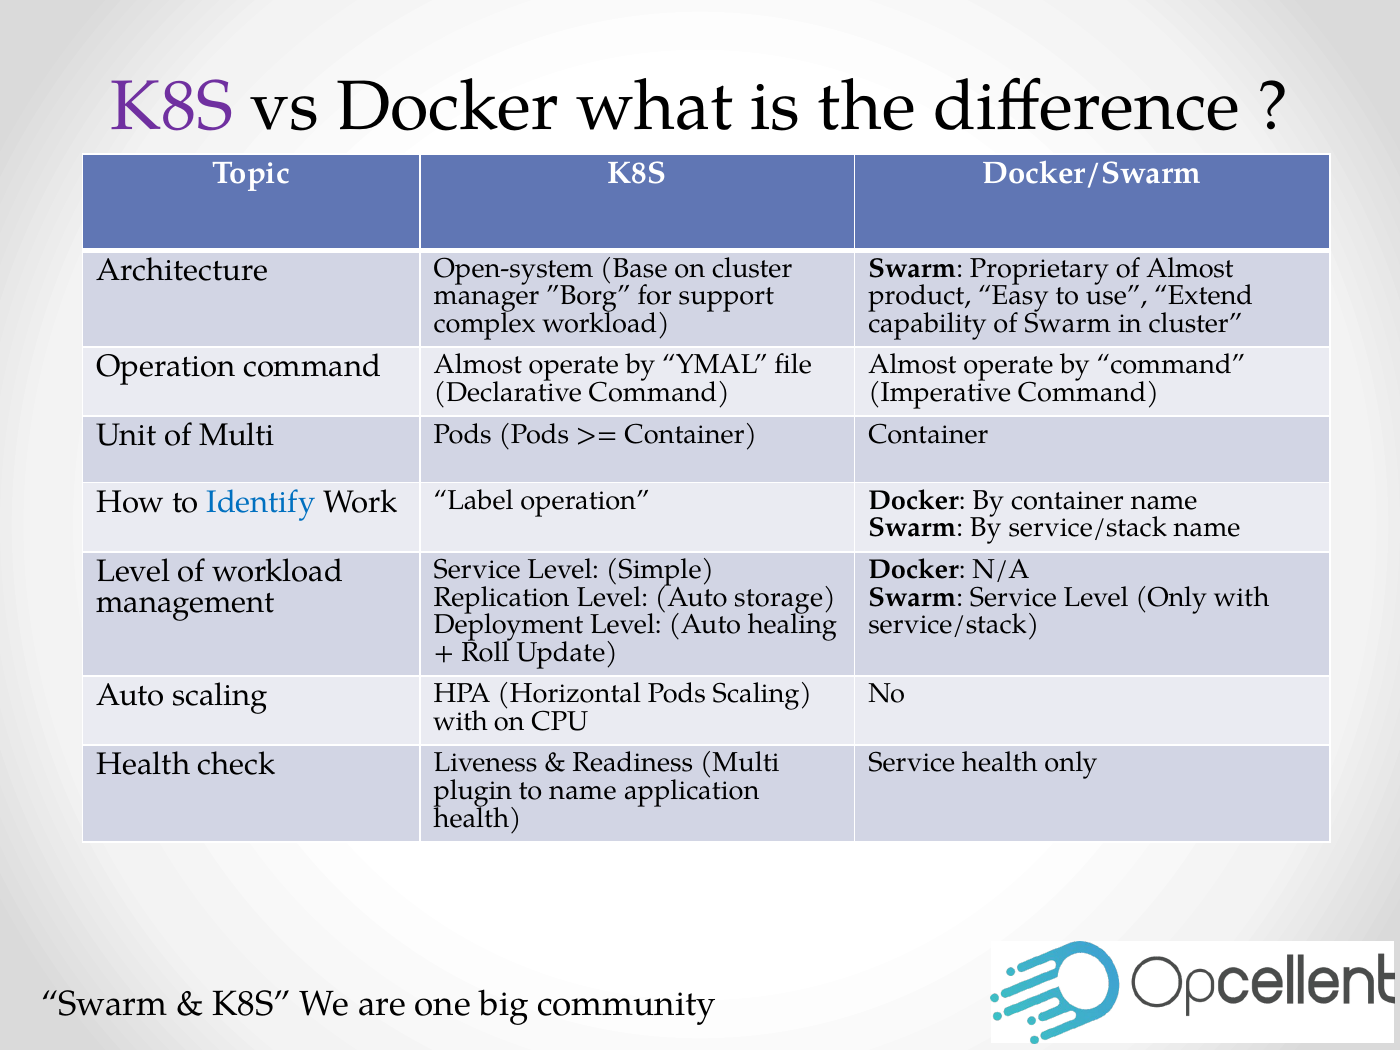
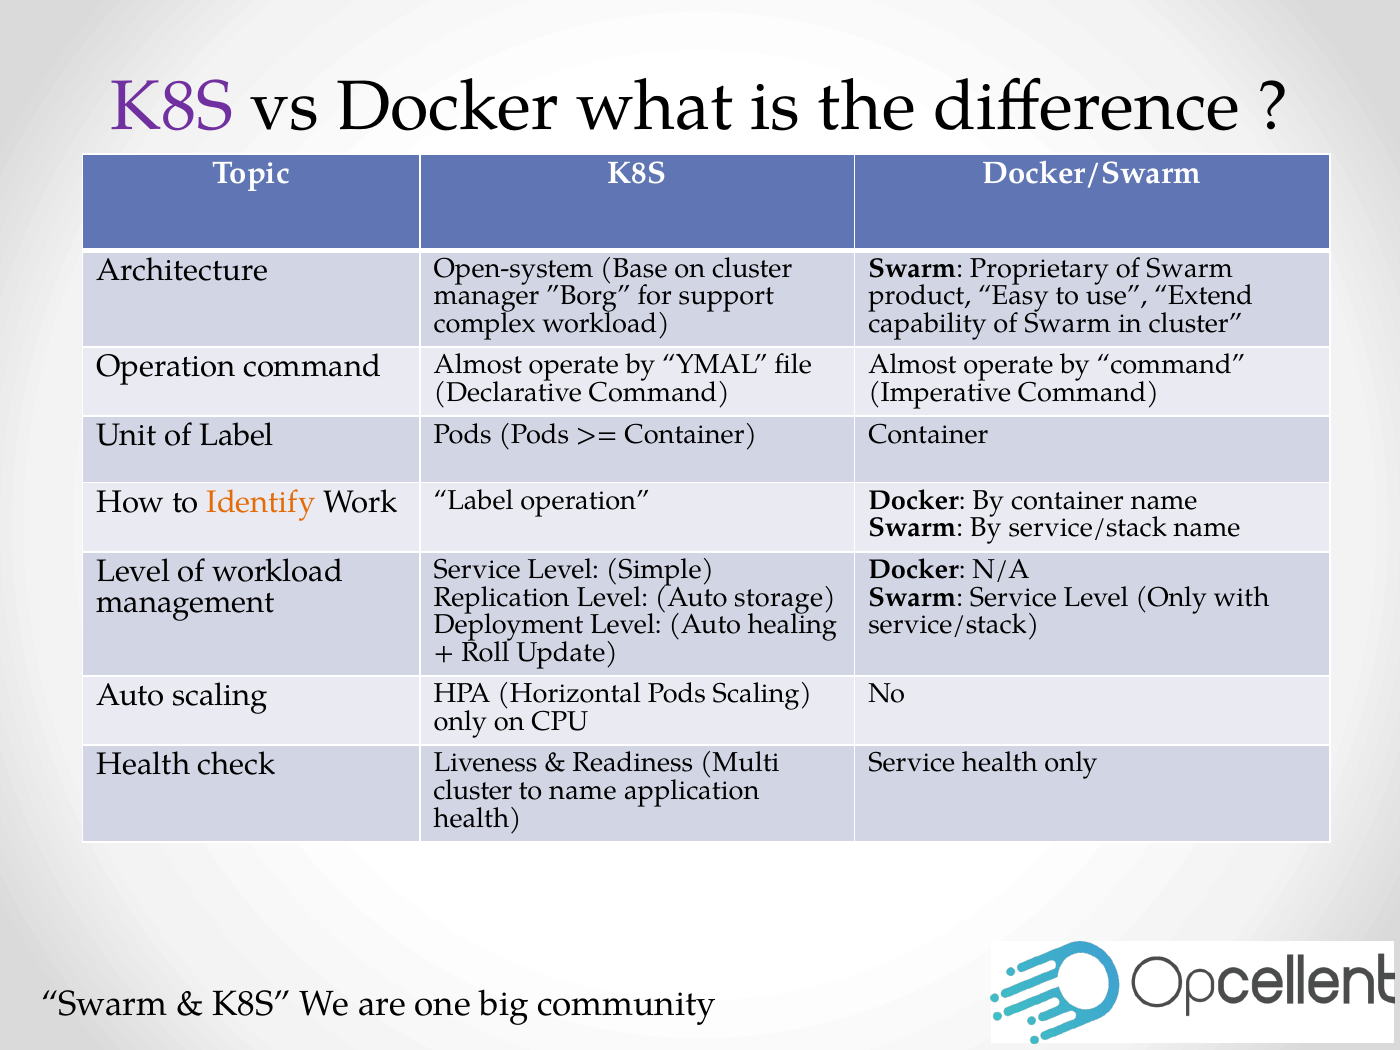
Proprietary of Almost: Almost -> Swarm (1190, 268)
of Multi: Multi -> Label (237, 436)
Identify colour: blue -> orange (261, 502)
with: with -> only (460, 721)
plugin: plugin -> cluster (473, 791)
